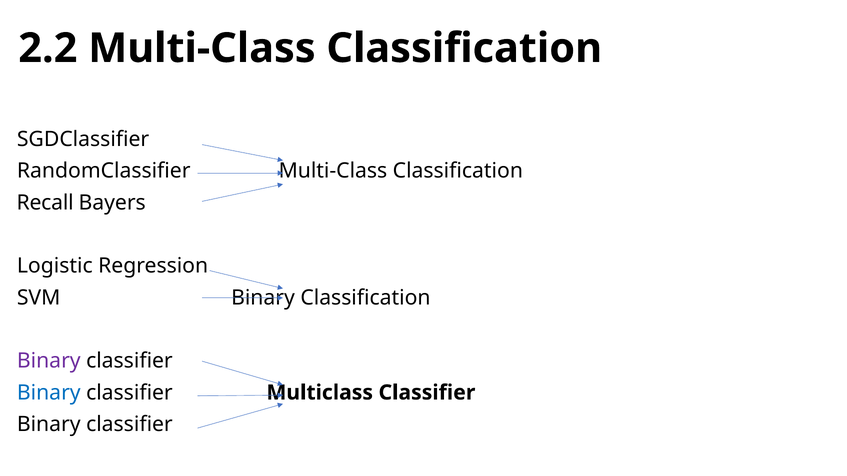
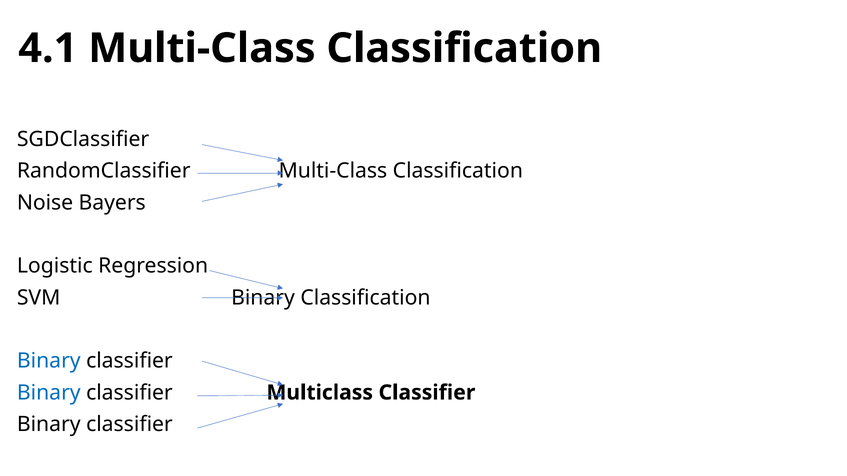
2.2: 2.2 -> 4.1 (48, 48)
Recall: Recall -> Noise (45, 203)
Binary colour: purple -> blue (49, 361)
